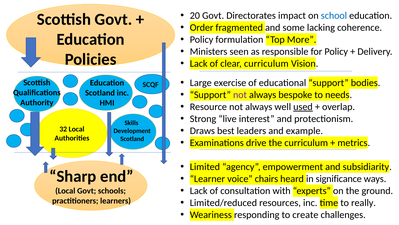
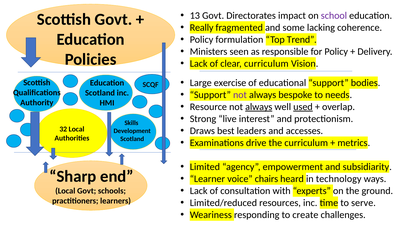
20: 20 -> 13 (195, 16)
school colour: blue -> purple (334, 16)
Order: Order -> Really (202, 27)
More: More -> Trend (302, 39)
always underline: none -> present (259, 107)
example: example -> accesses (304, 130)
significance: significance -> technology (339, 178)
really: really -> serve (363, 202)
